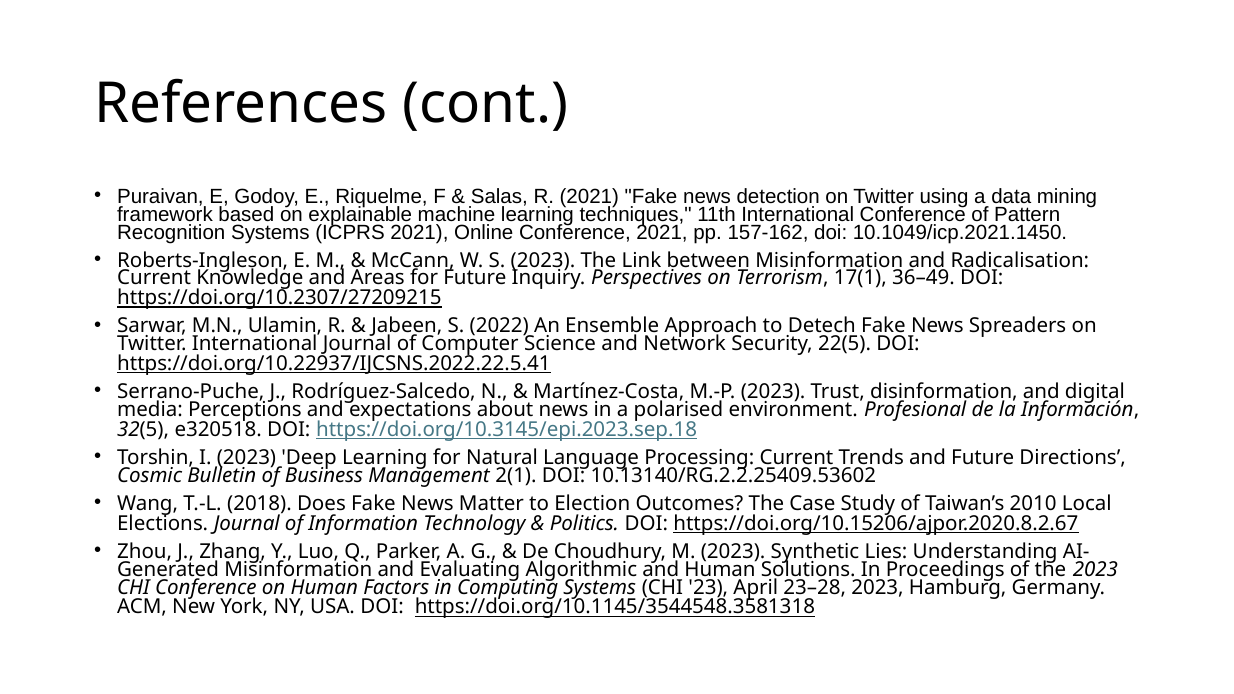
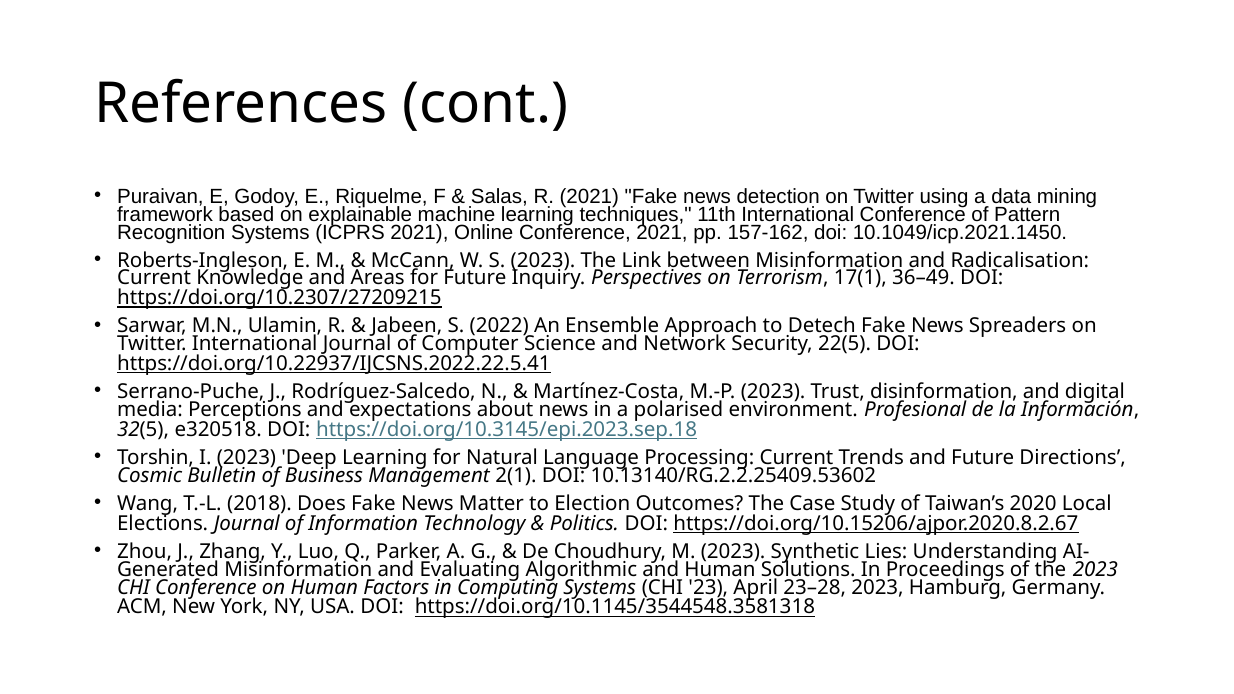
2010: 2010 -> 2020 (1033, 504)
